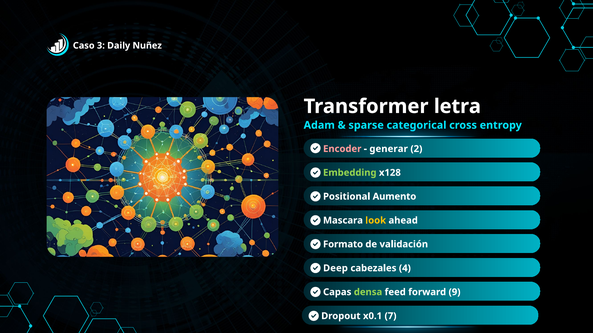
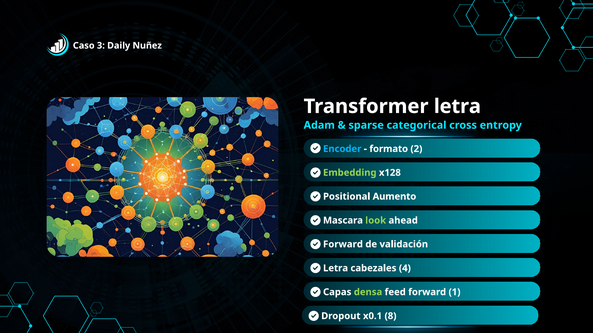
Encoder colour: pink -> light blue (342, 149)
generar: generar -> formato (389, 149)
look colour: yellow -> light green (376, 221)
Formato: Formato -> Forward (343, 245)
Deep: Deep -> Letra (336, 269)
9: 9 -> 1 (455, 293)
7: 7 -> 8 (391, 316)
